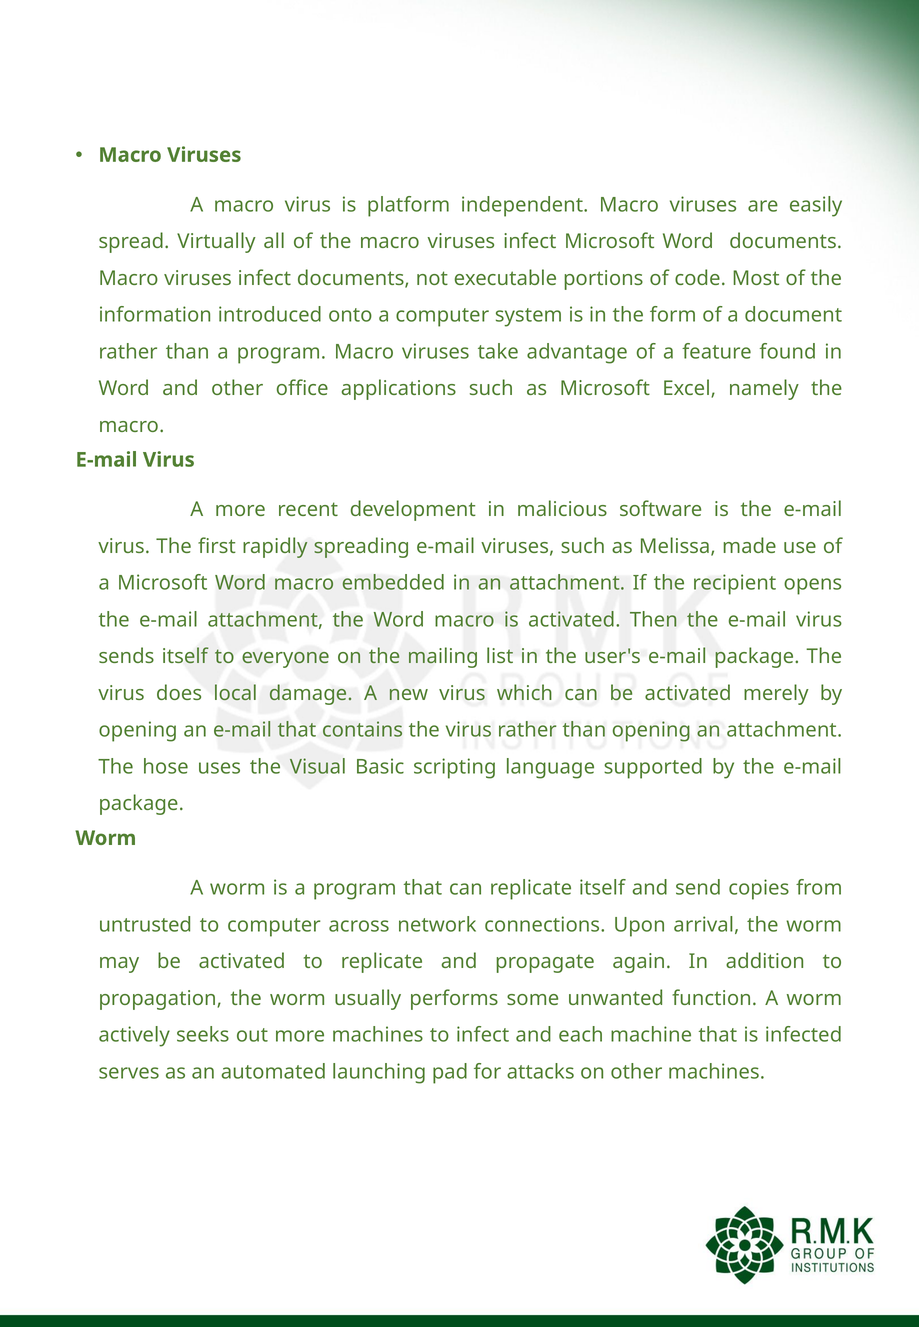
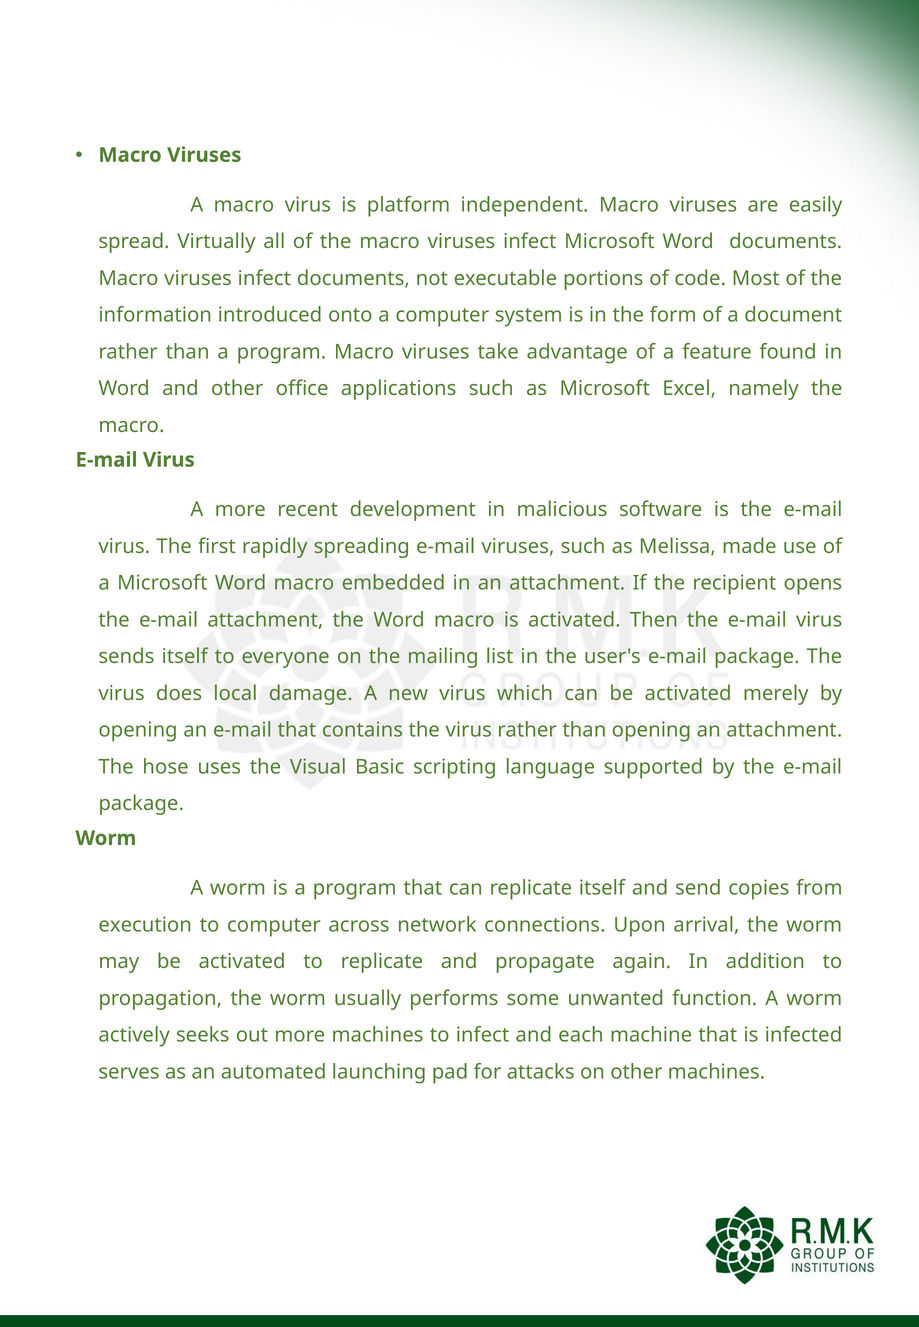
untrusted: untrusted -> execution (145, 925)
